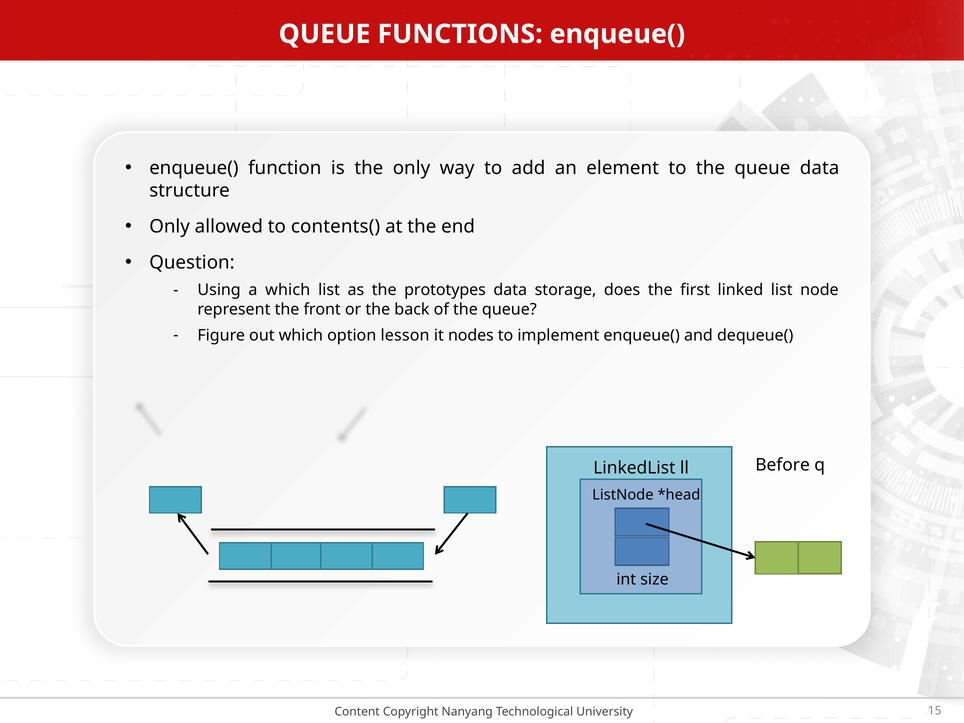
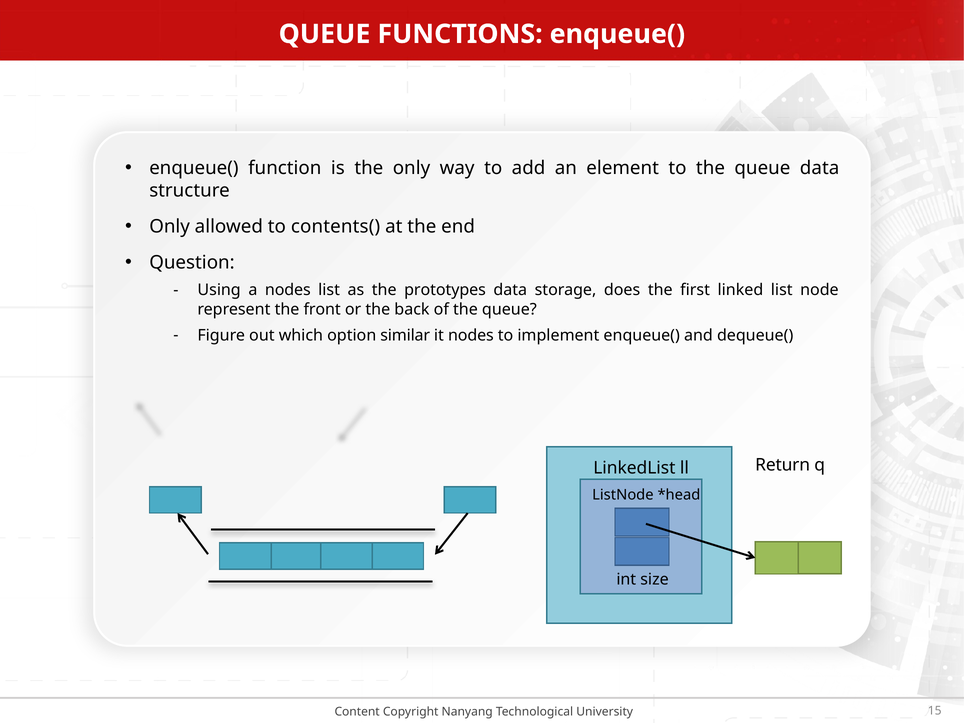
a which: which -> nodes (288, 290)
lesson: lesson -> similar (405, 335)
Before: Before -> Return (783, 465)
